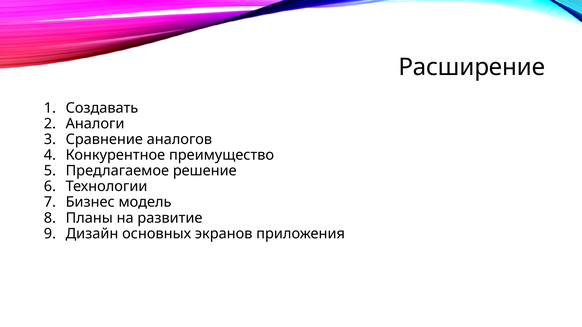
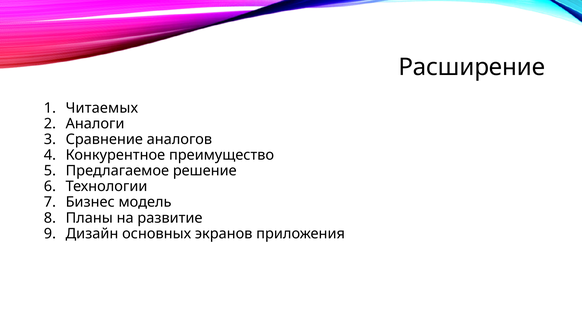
Создавать: Создавать -> Читаемых (102, 108)
